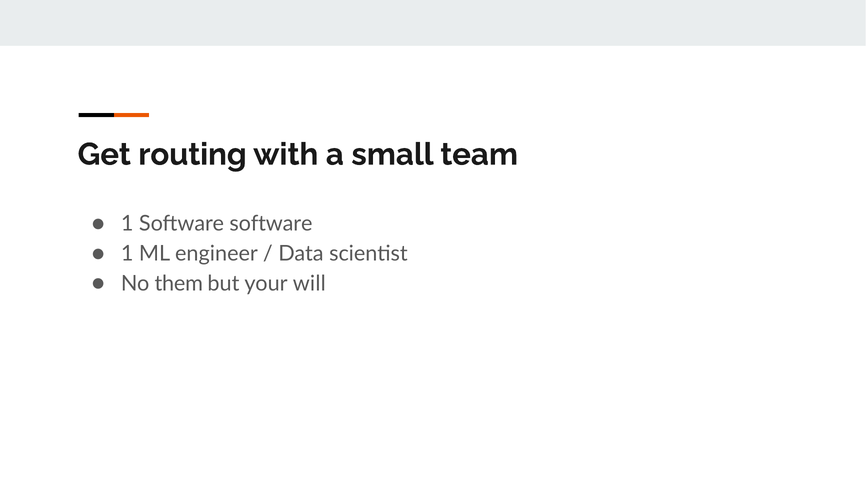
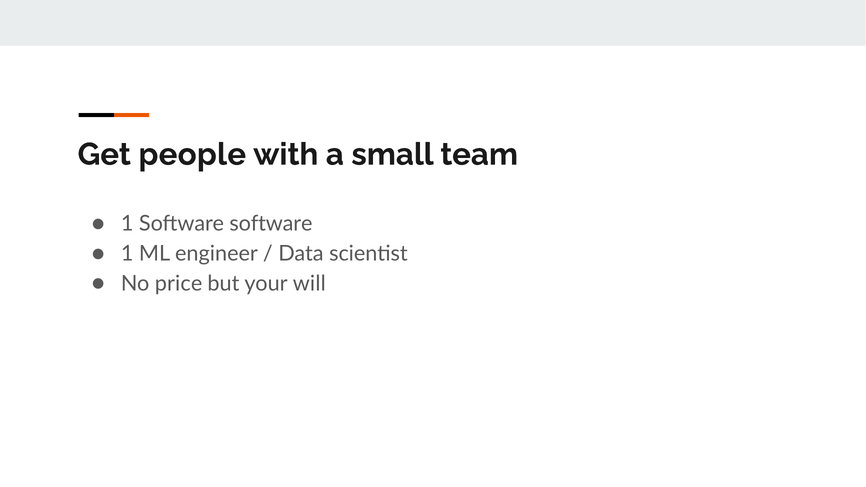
routing: routing -> people (192, 154)
them: them -> price (179, 284)
